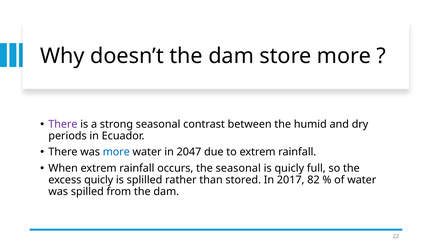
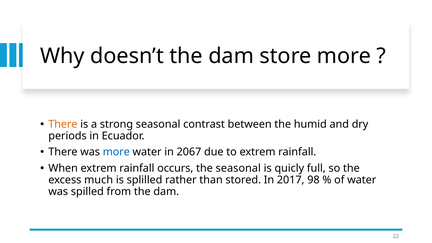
There colour: purple -> orange (63, 124)
2047: 2047 -> 2067 (189, 152)
excess quicly: quicly -> much (99, 180)
82: 82 -> 98 (313, 180)
